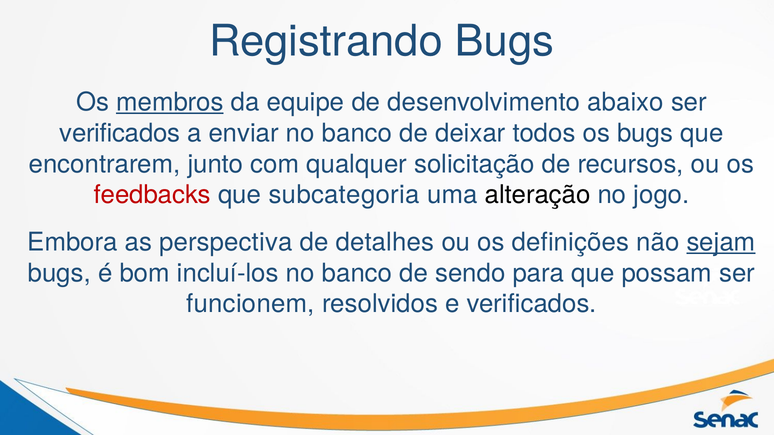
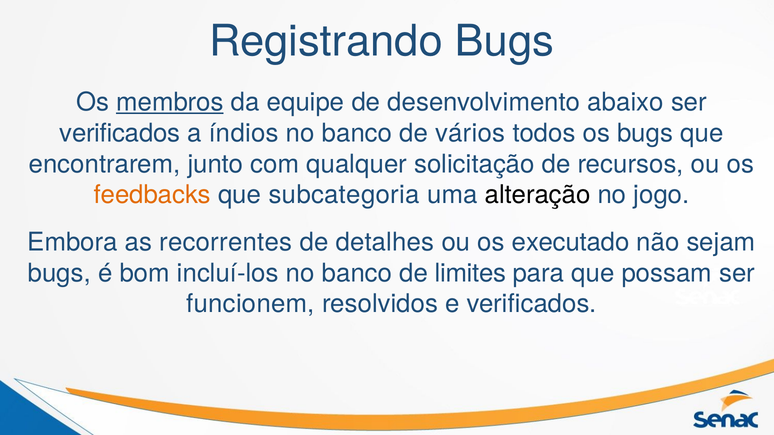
enviar: enviar -> índios (244, 133)
deixar: deixar -> vários (470, 133)
feedbacks colour: red -> orange (152, 195)
perspectiva: perspectiva -> recorrentes (226, 242)
definições: definições -> executado (571, 242)
sejam underline: present -> none (721, 242)
sendo: sendo -> limites (470, 273)
